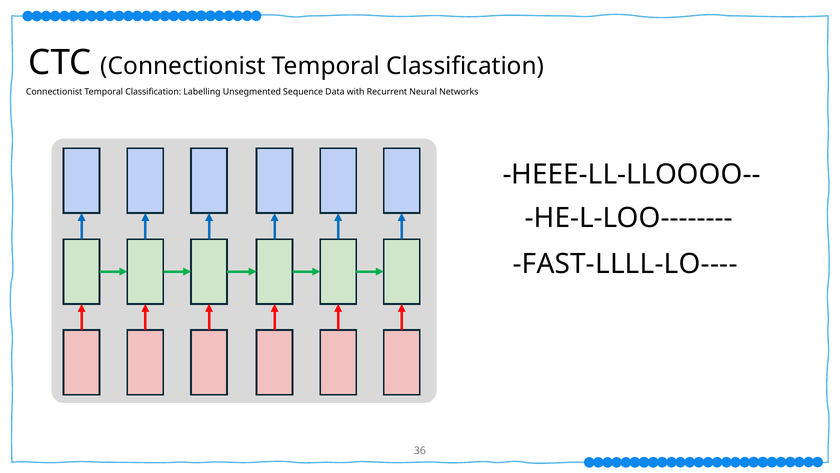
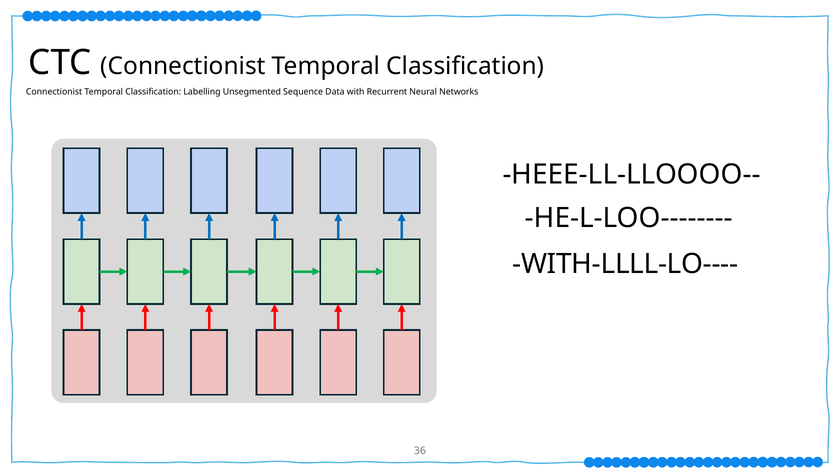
FAST-LLLL-LO----: FAST-LLLL-LO---- -> WITH-LLLL-LO---- (625, 264)
